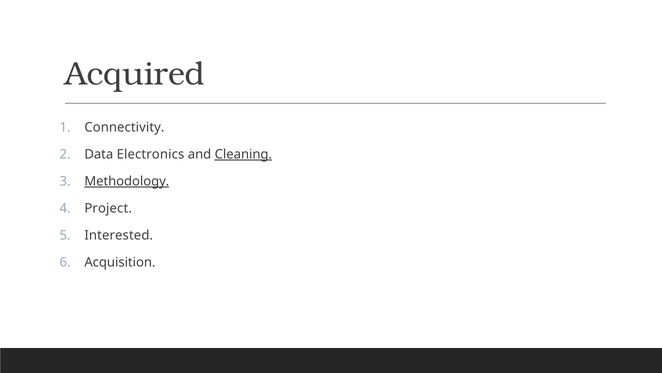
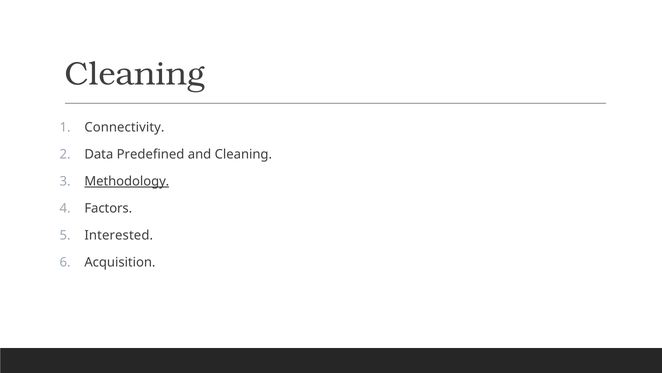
Acquired: Acquired -> Cleaning (135, 74)
Electronics: Electronics -> Predefined (151, 154)
Cleaning underline: present -> none (243, 154)
Project: Project -> Factors (108, 208)
